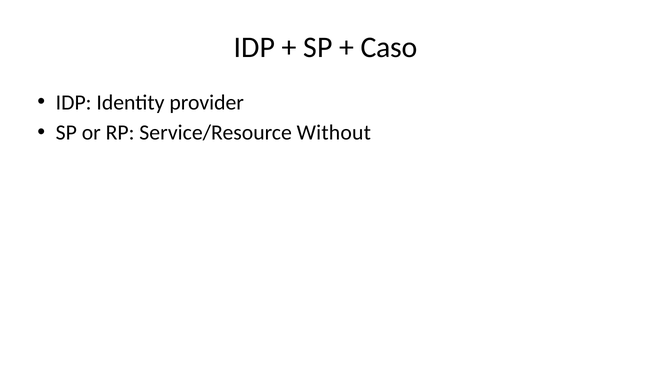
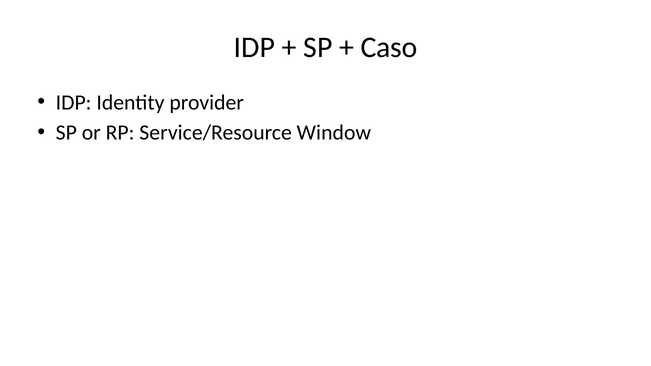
Without: Without -> Window (334, 133)
